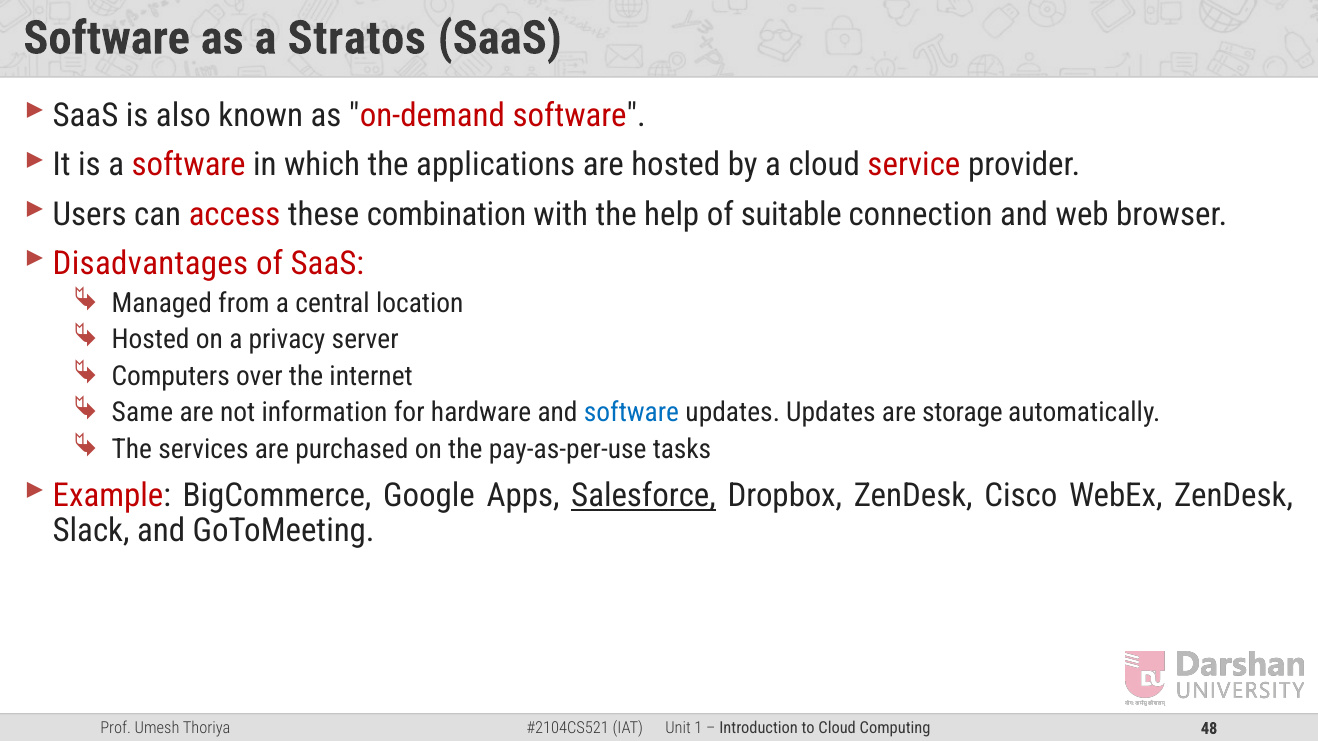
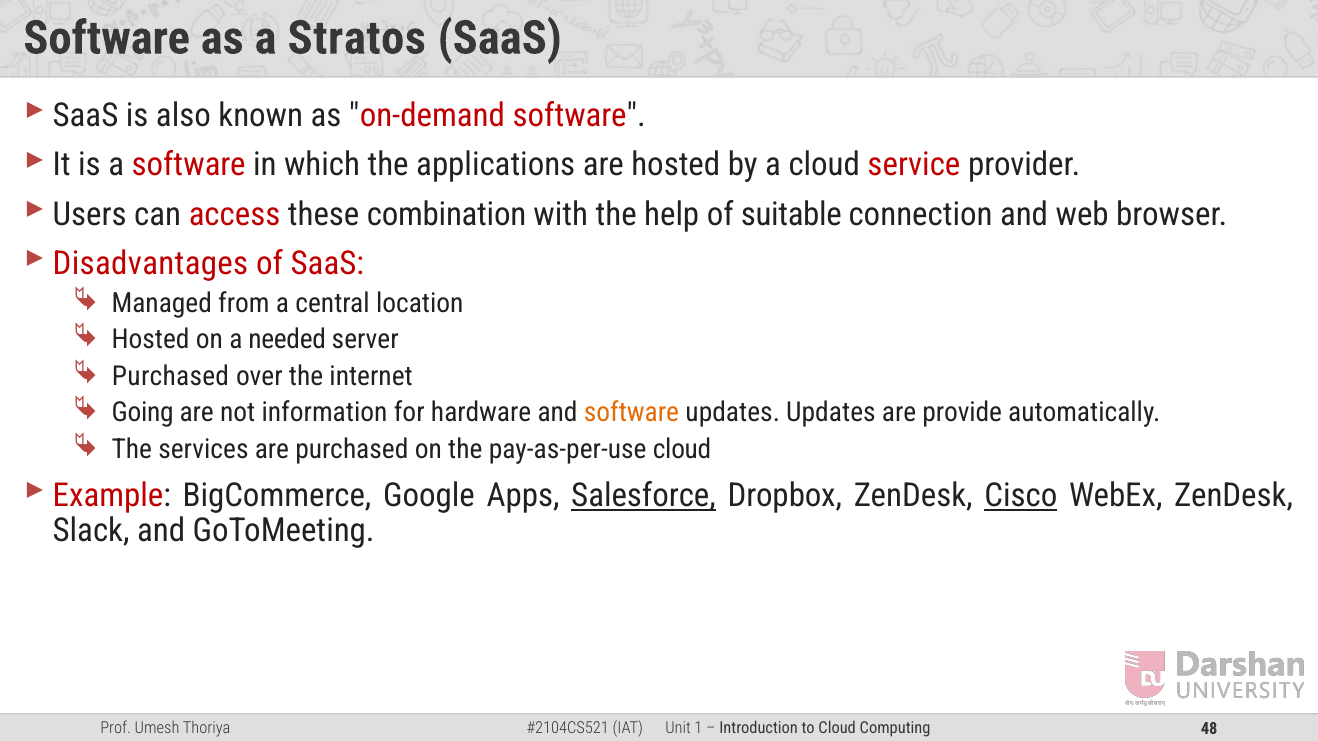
privacy: privacy -> needed (287, 340)
Computers: Computers -> Purchased (171, 376)
Same: Same -> Going (143, 413)
software colour: blue -> orange (631, 413)
storage: storage -> provide (962, 413)
pay-as-per-use tasks: tasks -> cloud (682, 449)
Cisco underline: none -> present (1021, 496)
